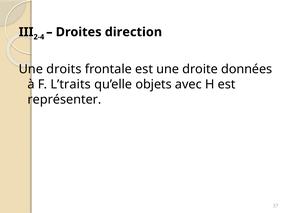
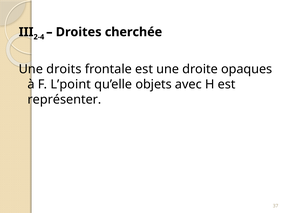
direction: direction -> cherchée (133, 32)
données: données -> opaques (247, 69)
L’traits: L’traits -> L’point (71, 85)
